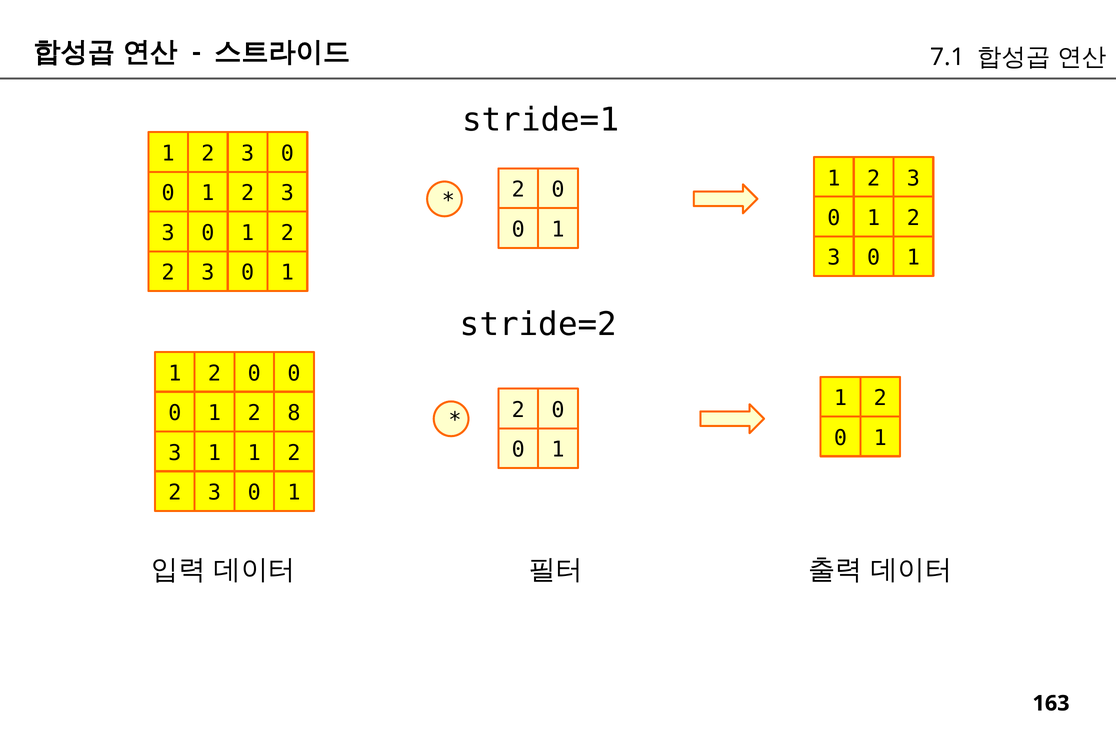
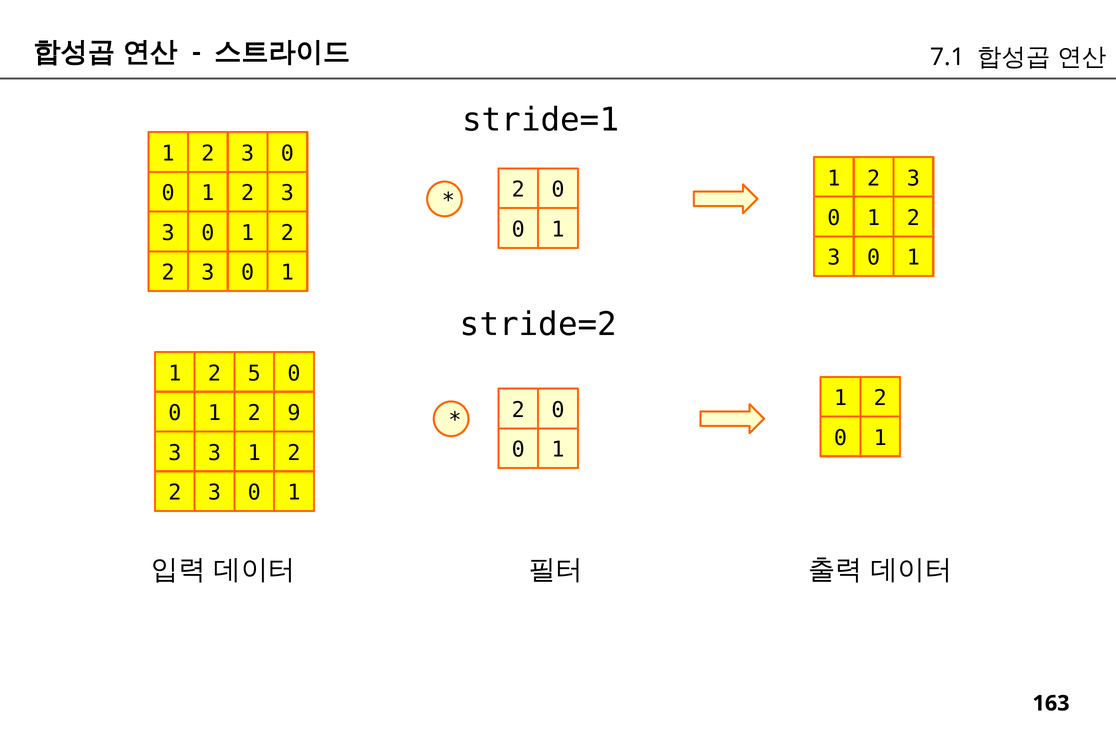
0: 0 -> 5 (254, 373)
8: 8 -> 9 (294, 413)
1: 1 -> 3 (215, 453)
